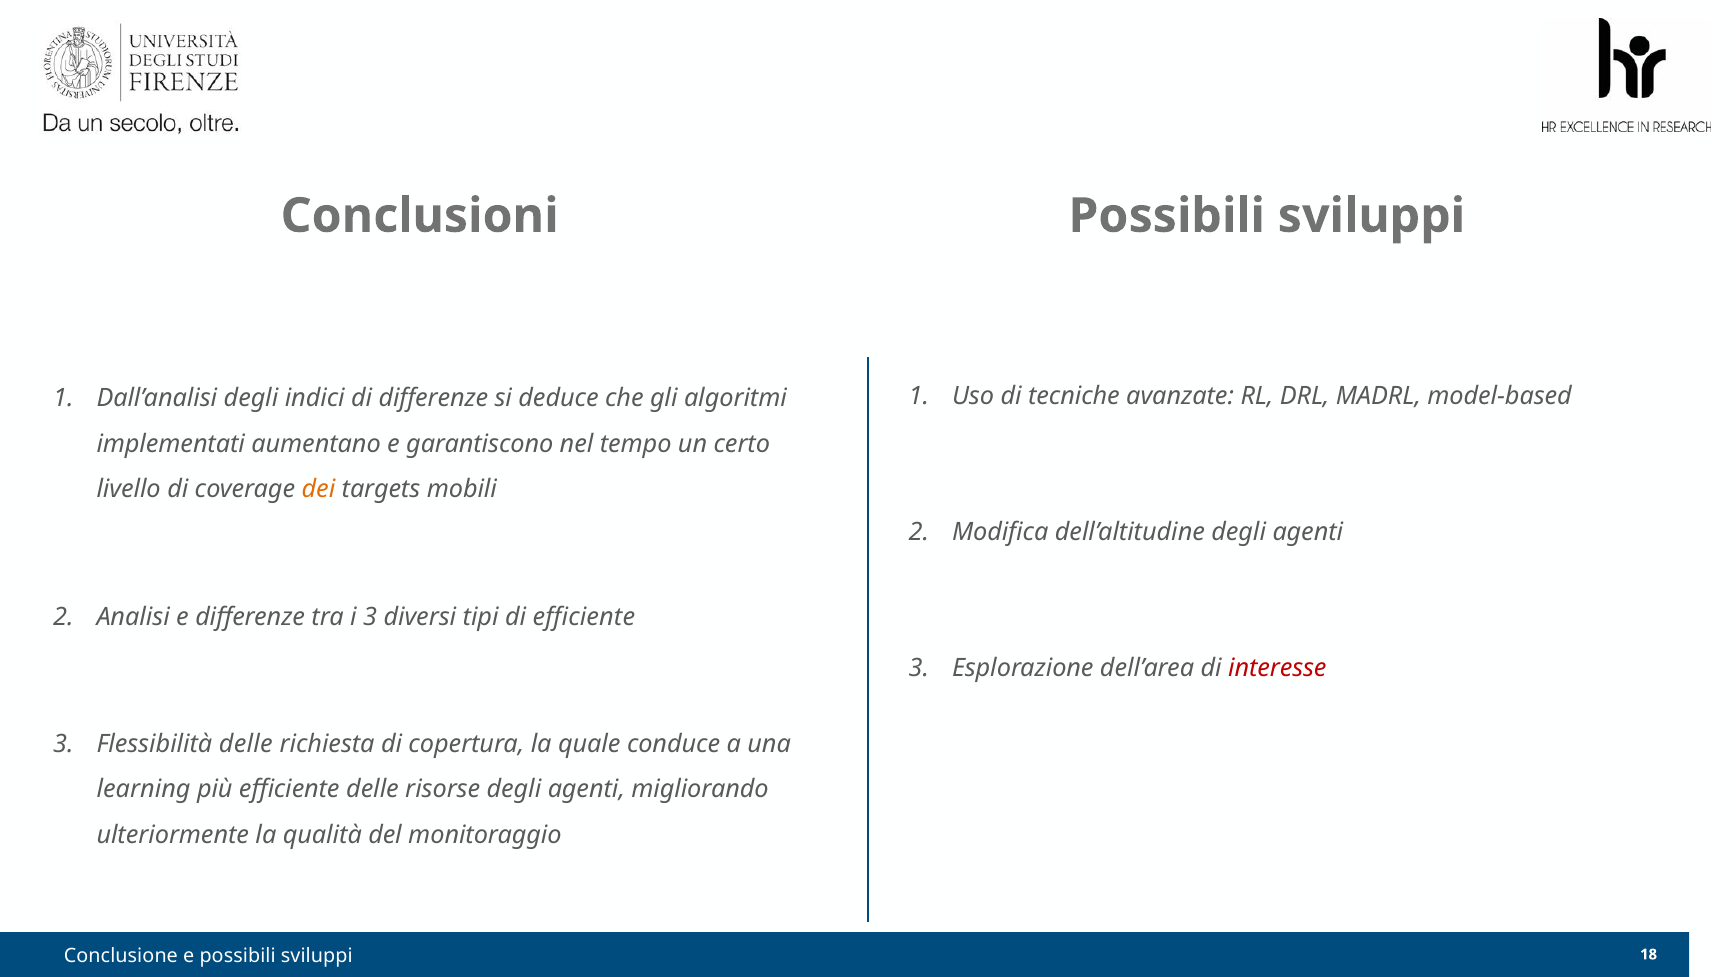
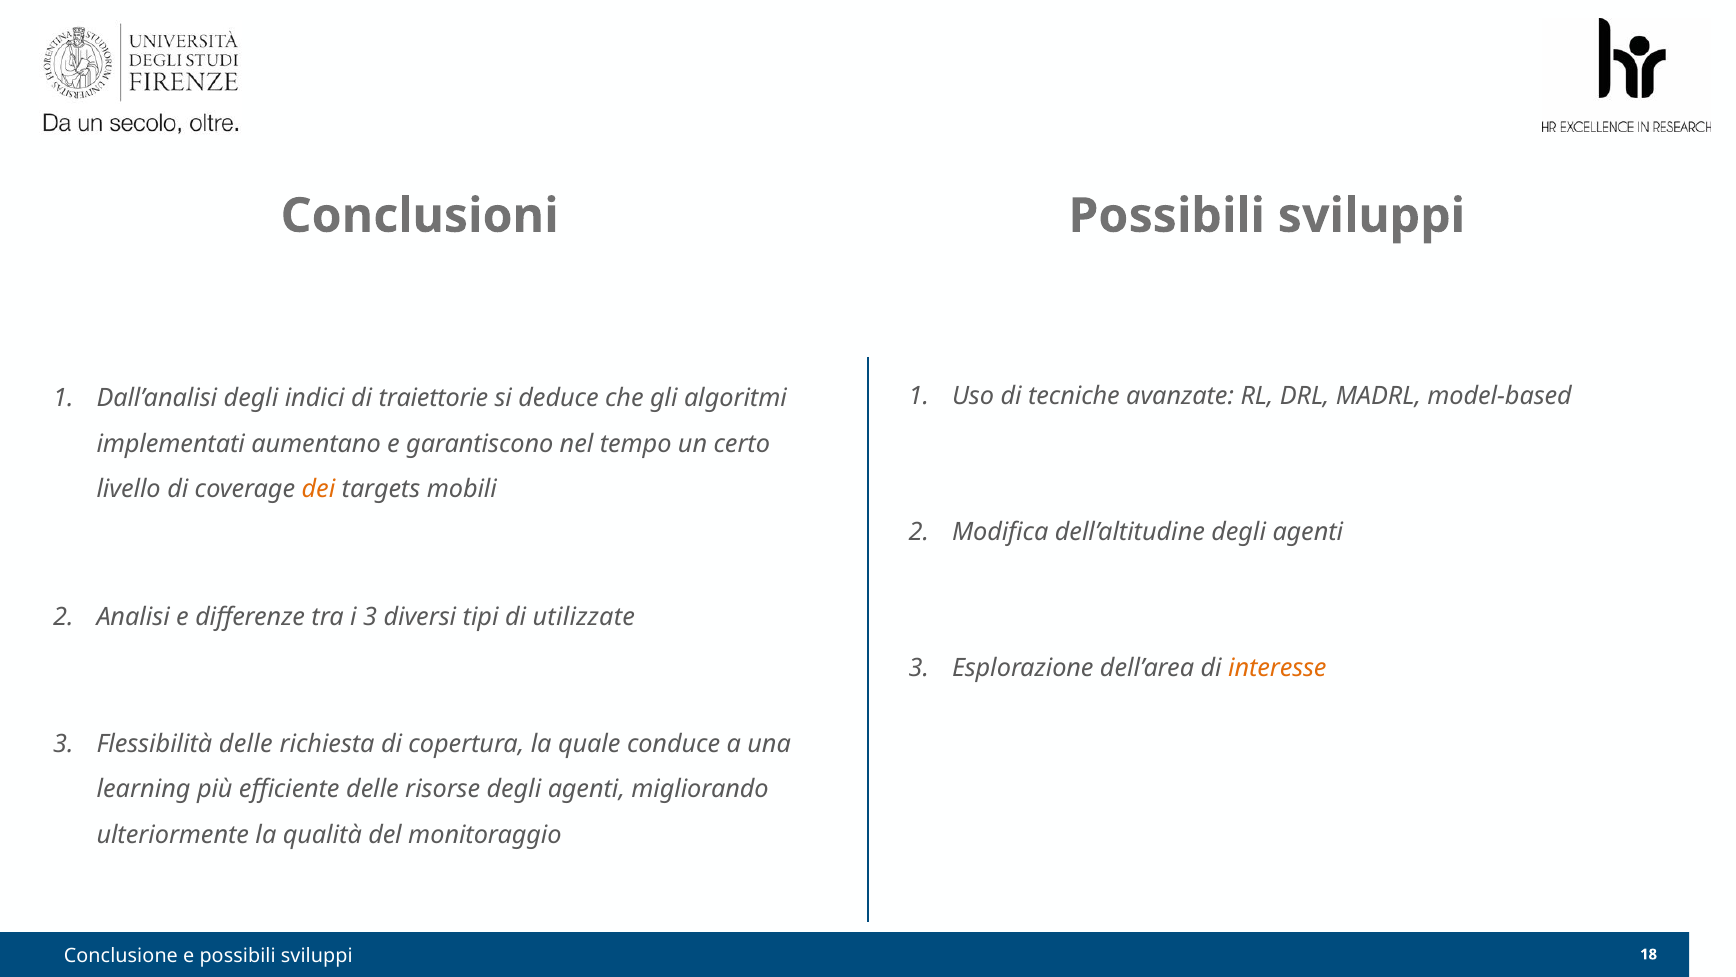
di differenze: differenze -> traiettorie (433, 398)
di efficiente: efficiente -> utilizzate (584, 616)
interesse colour: red -> orange (1277, 668)
